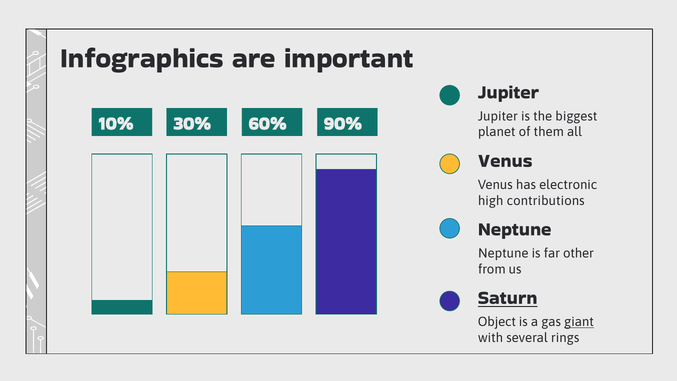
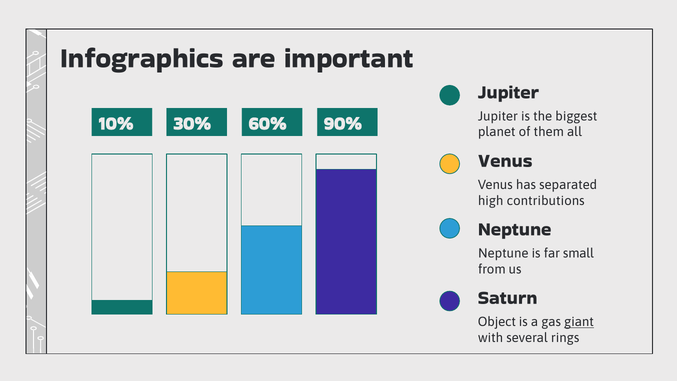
electronic: electronic -> separated (568, 185)
other: other -> small (578, 253)
Saturn underline: present -> none (508, 298)
